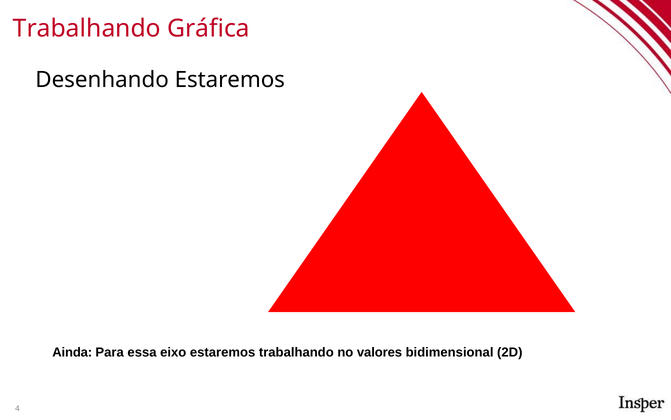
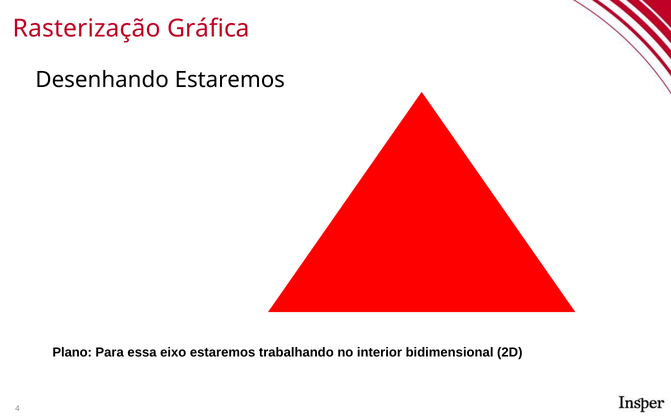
Trabalhando: Trabalhando -> Rasterização (87, 28)
Ainda: Ainda -> Plano (72, 352)
valores: valores -> interior (379, 352)
